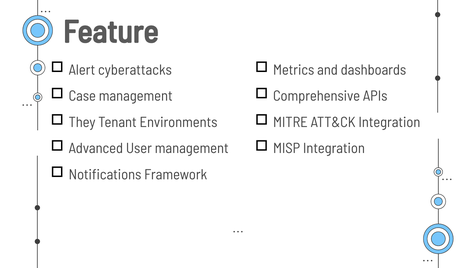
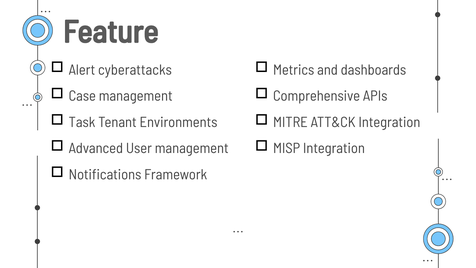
They: They -> Task (82, 122)
